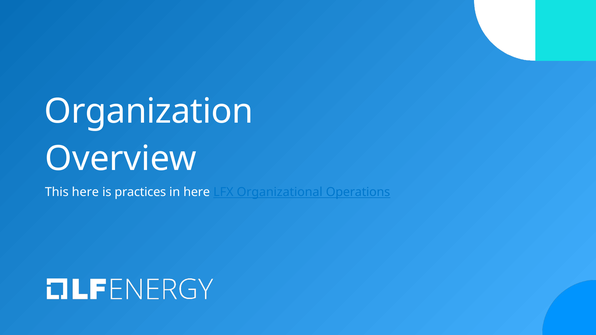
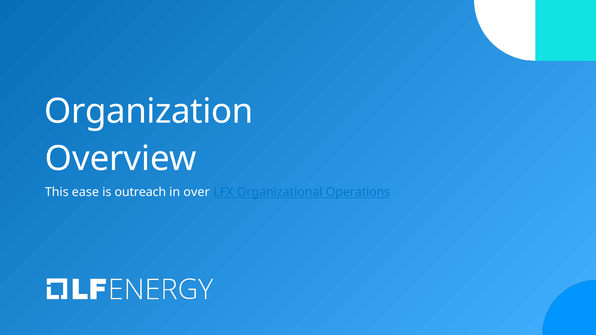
This here: here -> ease (85, 192)
practices: practices -> outreach (140, 192)
in here: here -> over (197, 192)
